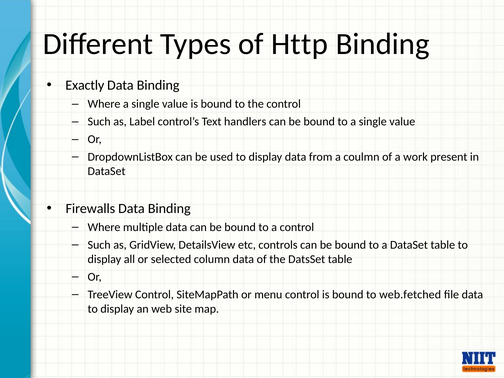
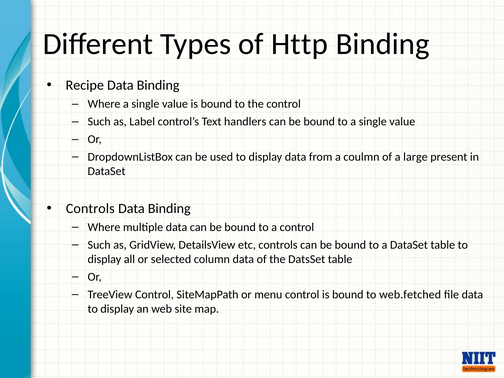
Exactly: Exactly -> Recipe (85, 85)
work: work -> large (415, 157)
Firewalls: Firewalls -> Controls (90, 209)
